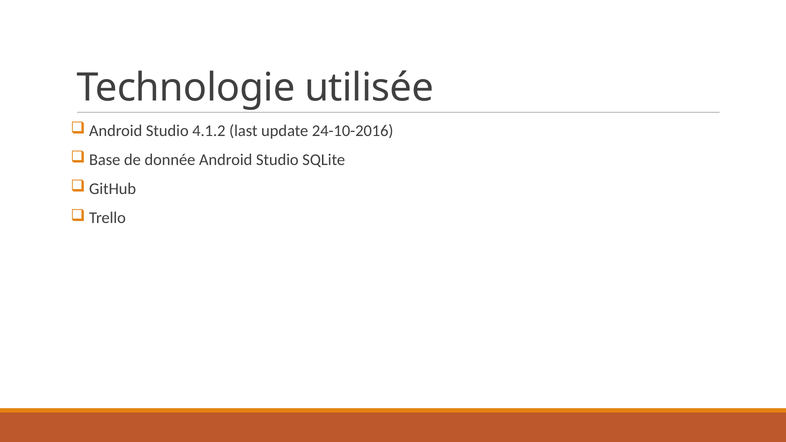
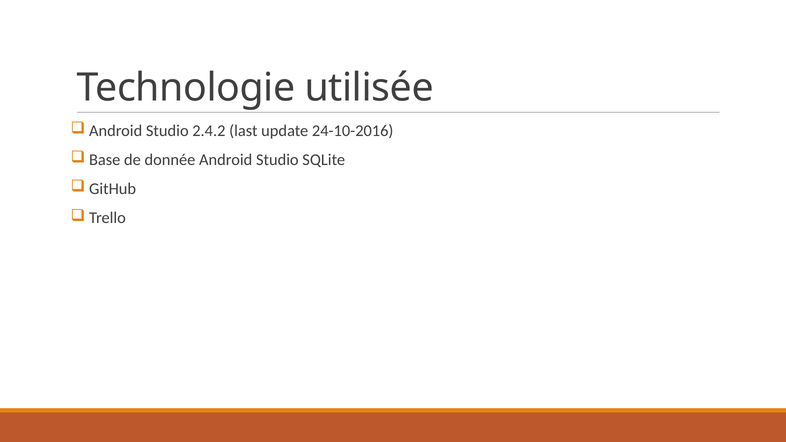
4.1.2: 4.1.2 -> 2.4.2 (209, 131)
